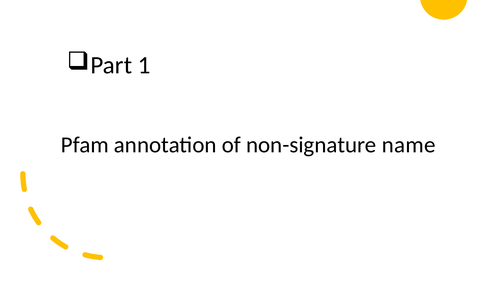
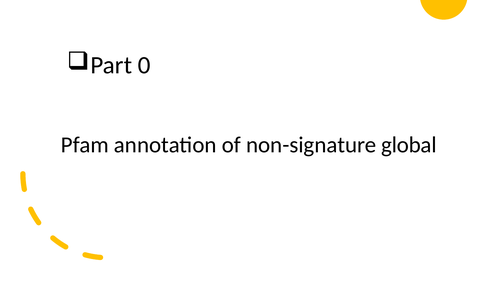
1: 1 -> 0 (144, 65)
name: name -> global (409, 145)
